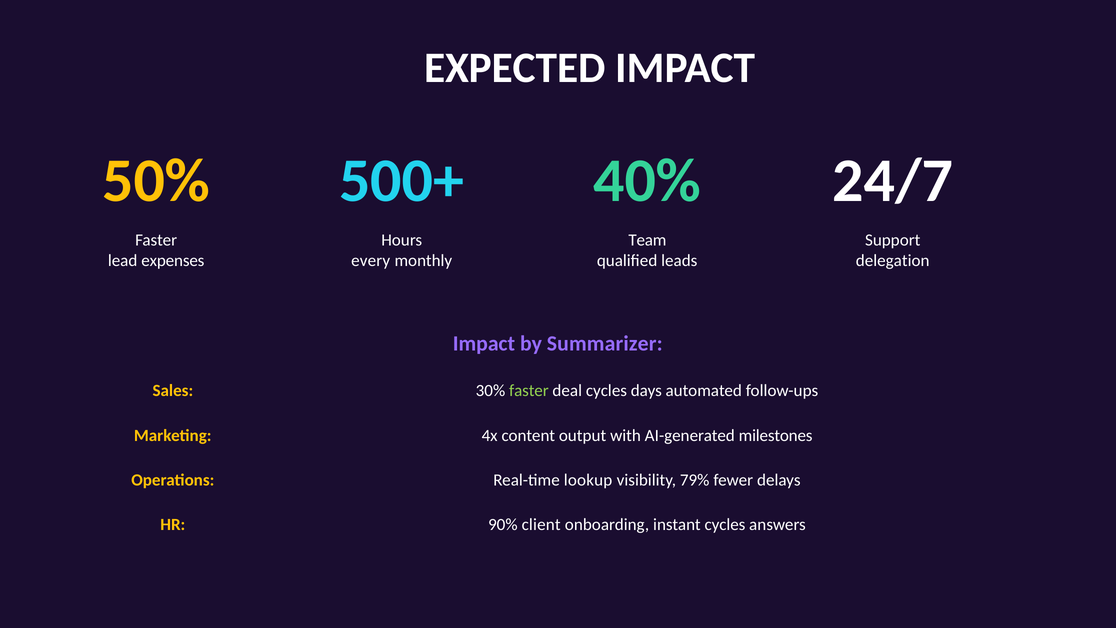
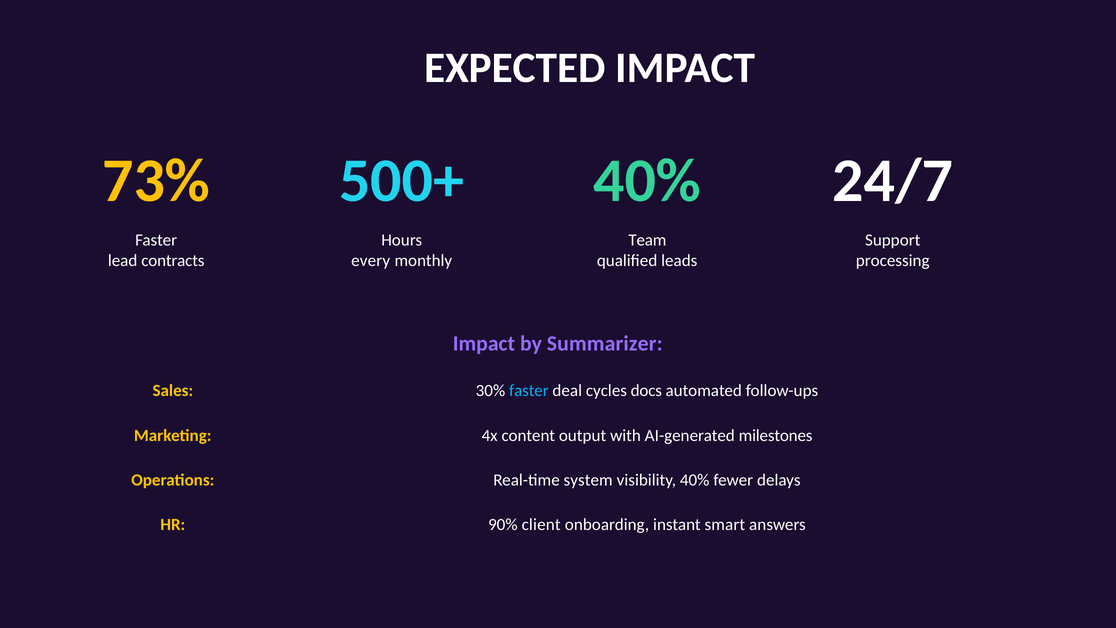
50%: 50% -> 73% (156, 181)
expenses: expenses -> contracts (173, 261)
delegation: delegation -> processing (893, 261)
faster colour: light green -> light blue (529, 391)
days: days -> docs (646, 391)
lookup: lookup -> system (588, 480)
visibility 79%: 79% -> 40% (695, 480)
instant cycles: cycles -> smart (725, 525)
